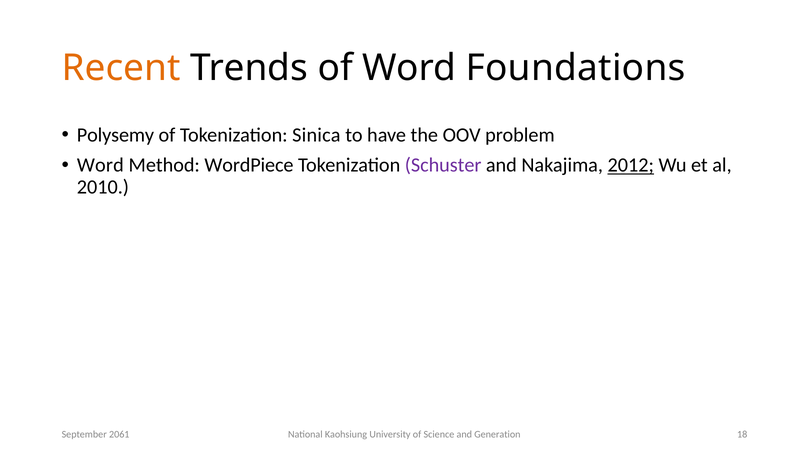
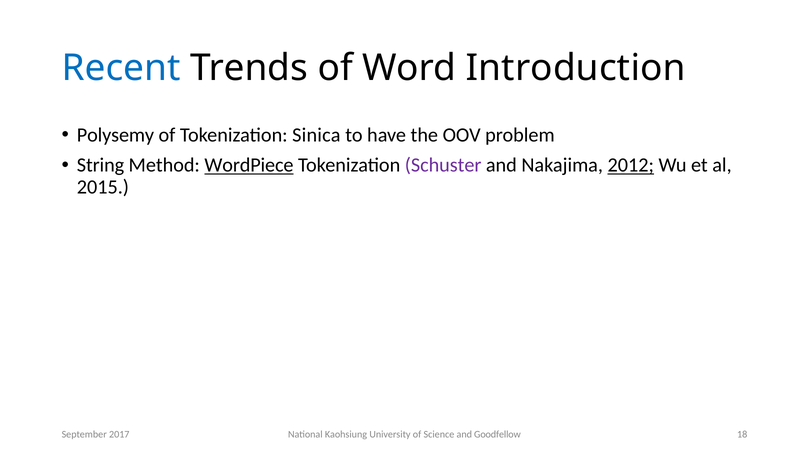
Recent colour: orange -> blue (121, 68)
Foundations: Foundations -> Introduction (576, 68)
Word: Word -> String (101, 165)
WordPiece underline: none -> present (249, 165)
2010: 2010 -> 2015 (103, 187)
Generation: Generation -> Goodfellow (497, 434)
2061: 2061 -> 2017 (119, 435)
